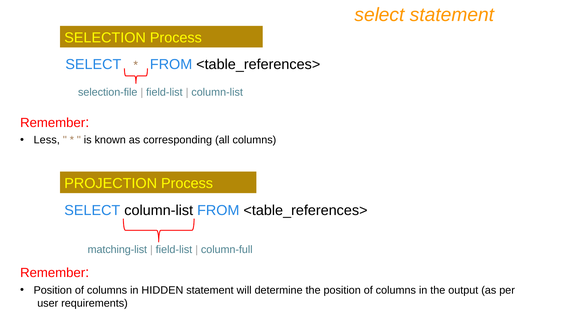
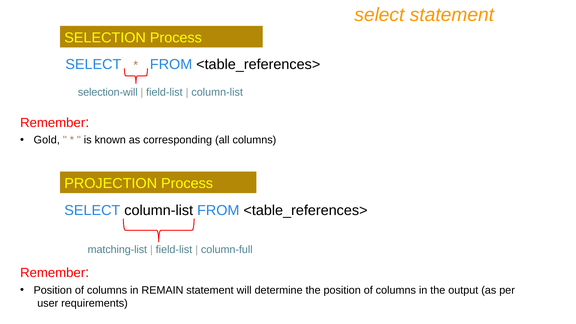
selection-file: selection-file -> selection-will (108, 92)
Less: Less -> Gold (47, 140)
HIDDEN: HIDDEN -> REMAIN (162, 290)
